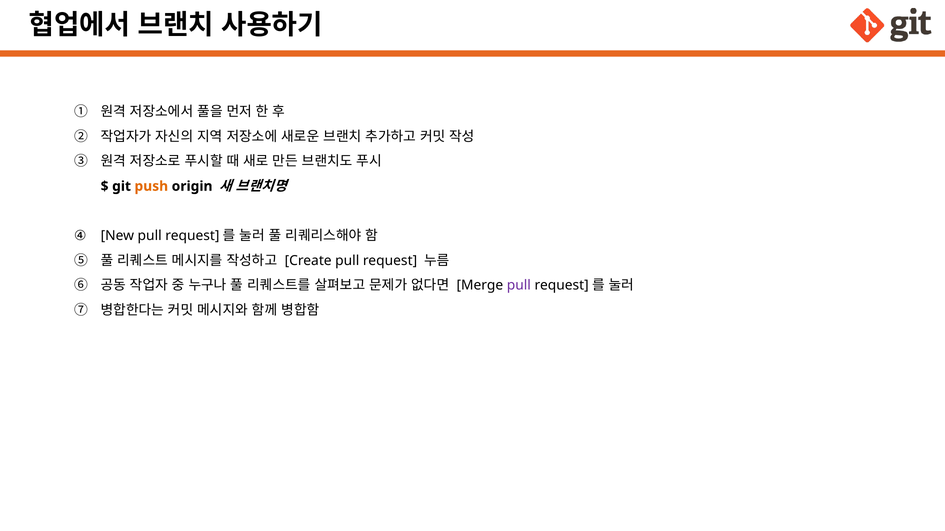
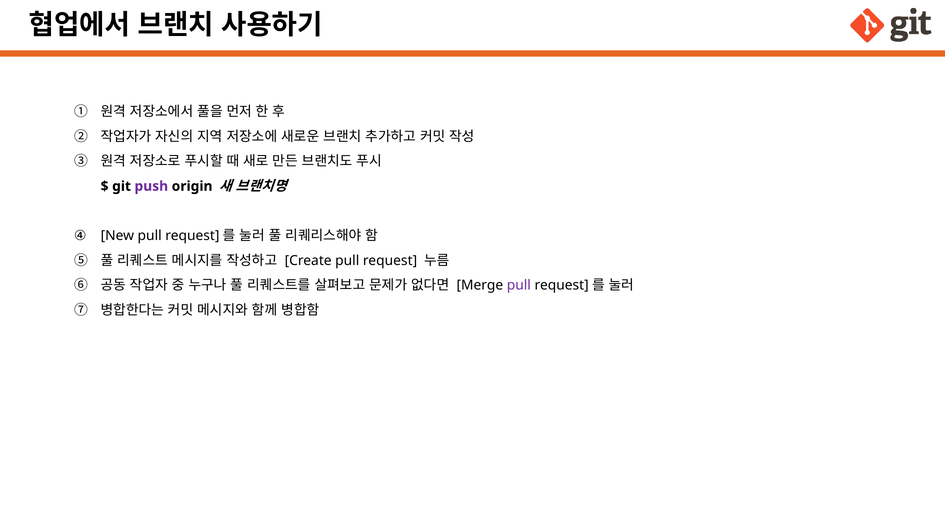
push colour: orange -> purple (151, 186)
